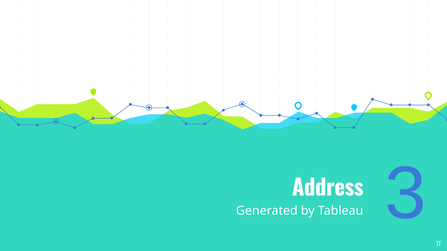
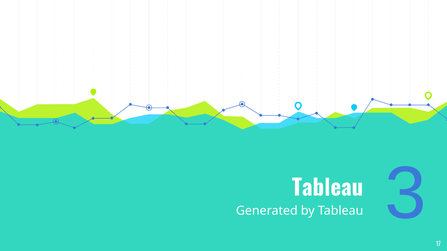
Address: Address -> Tableau (328, 189)
